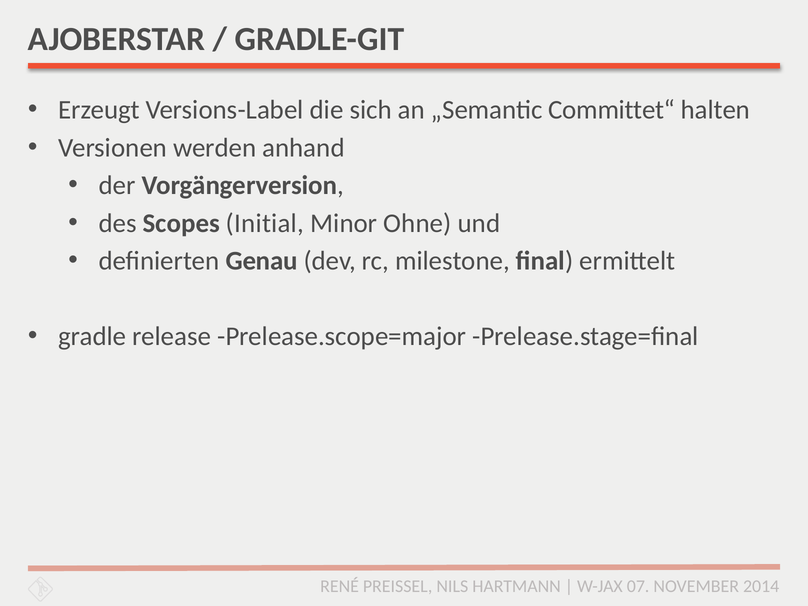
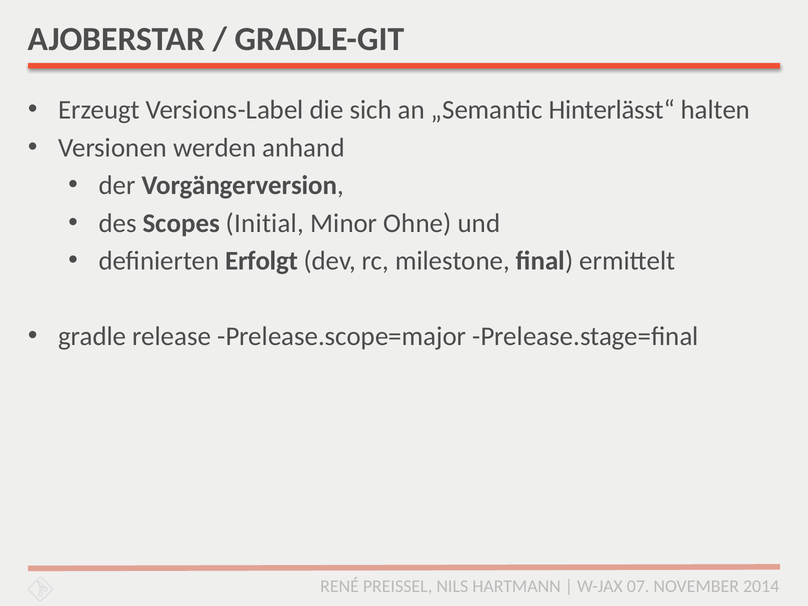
Committet“: Committet“ -> Hinterlässt“ (612, 110)
Genau: Genau -> Erfolgt (262, 261)
